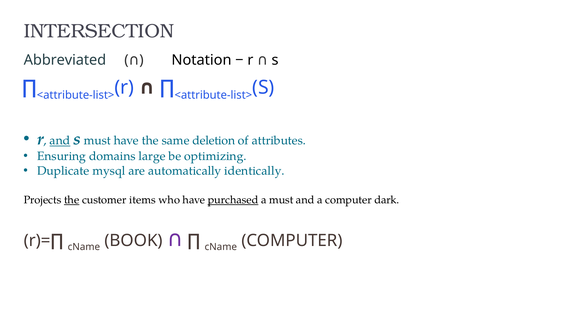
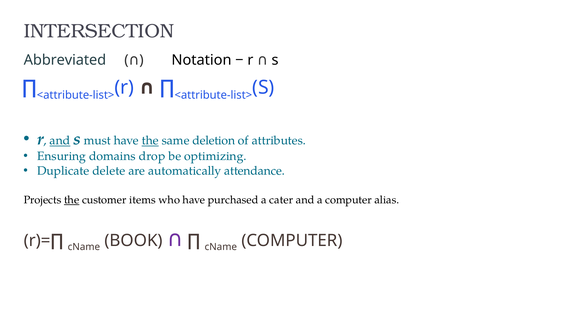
the underline: none -> present (150, 141)
large: large -> drop (152, 156)
mysql: mysql -> delete (109, 171)
identically: identically -> attendance (255, 171)
purchased underline: present -> none (233, 200)
a must: must -> cater (281, 200)
dark: dark -> alias (387, 200)
